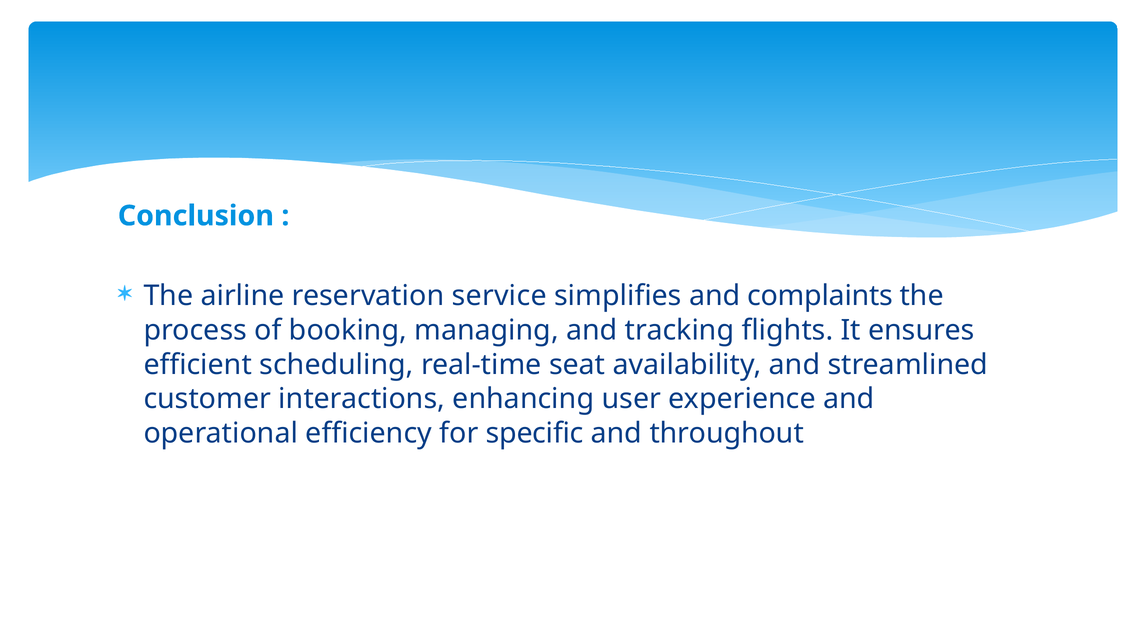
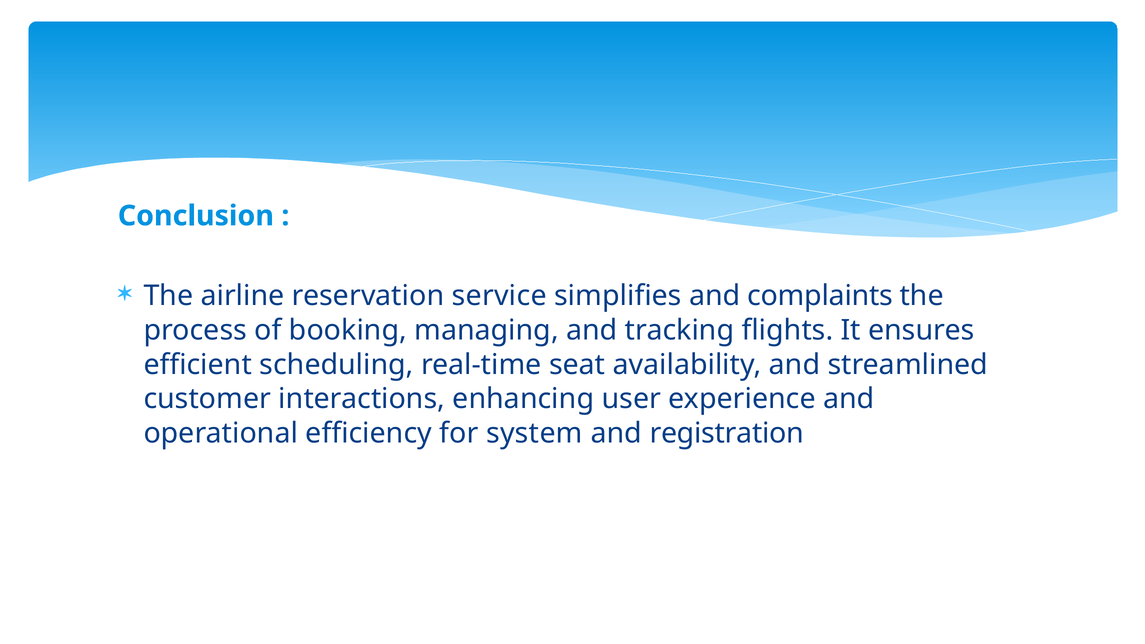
specific: specific -> system (534, 433)
throughout: throughout -> registration (727, 433)
